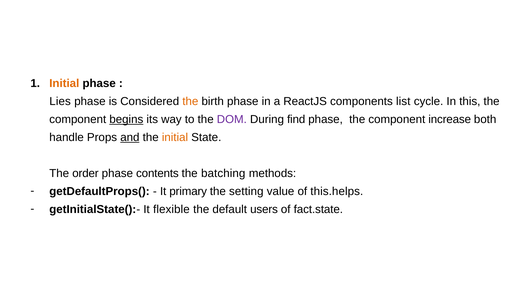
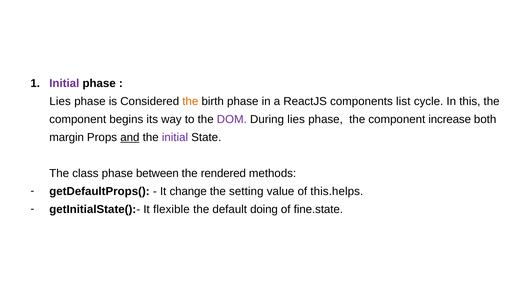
Initial colour: orange -> purple (64, 83)
begins underline: present -> none (126, 119)
During find: find -> lies (296, 119)
handle: handle -> margin (67, 137)
initial colour: orange -> purple (175, 137)
order: order -> class (85, 173)
contents: contents -> between (157, 173)
batching: batching -> rendered (223, 173)
primary: primary -> change (188, 191)
users: users -> doing (264, 209)
fact.state: fact.state -> fine.state (318, 209)
